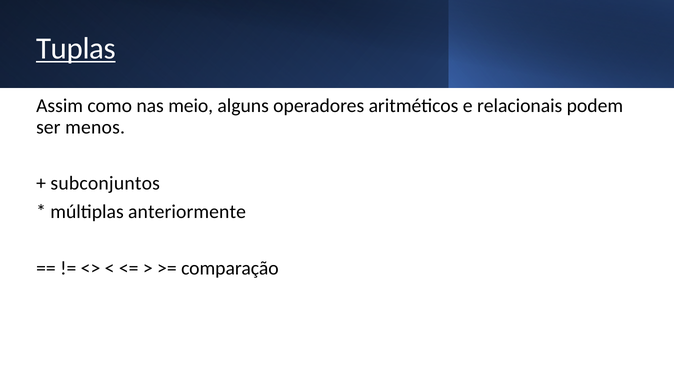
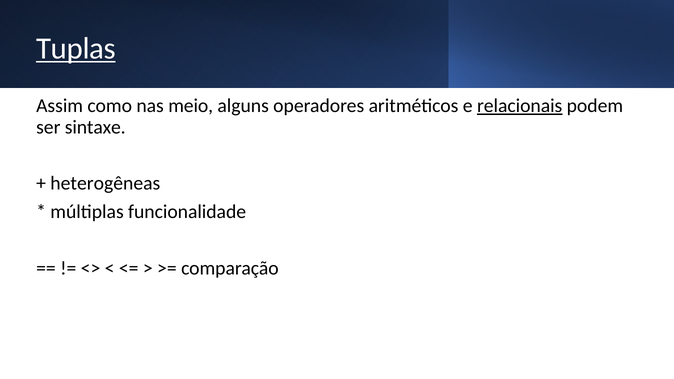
relacionais underline: none -> present (520, 106)
menos: menos -> sintaxe (95, 127)
subconjuntos: subconjuntos -> heterogêneas (105, 184)
anteriormente: anteriormente -> funcionalidade (187, 212)
